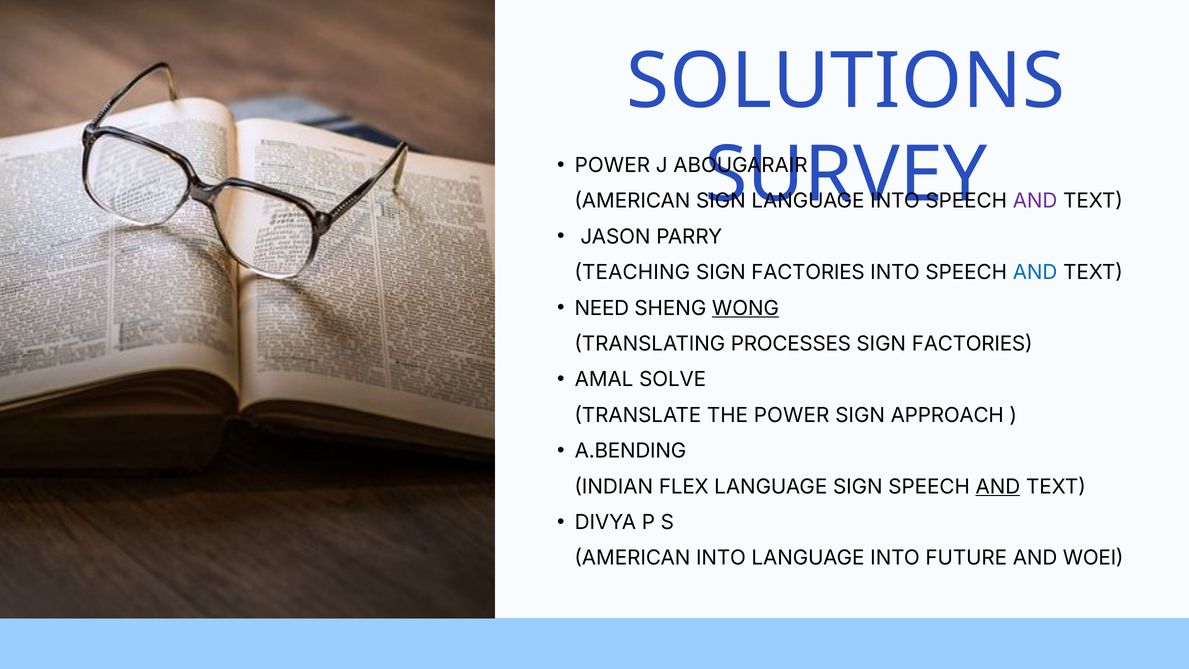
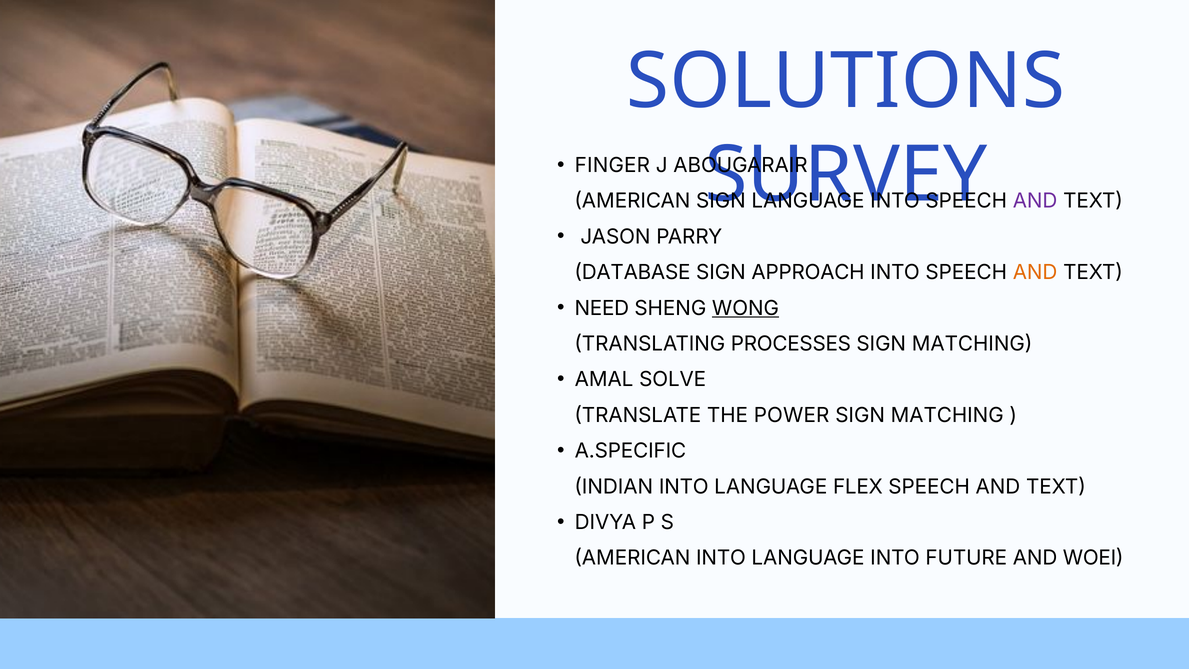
POWER: POWER -> FINGER (612, 165)
TEACHING: TEACHING -> DATABASE (632, 272)
FACTORIES: FACTORIES -> APPROACH (808, 272)
AND colour: blue -> orange (1035, 272)
FACTORIES: FACTORIES -> MATCHING (972, 344)
APPROACH: APPROACH -> MATCHING (947, 415)
A.BENDING: A.BENDING -> A.SPECIFIC (630, 451)
INDIAN FLEX: FLEX -> INTO (684, 487)
LANGUAGE SIGN: SIGN -> FLEX (858, 487)
AND underline: present -> none (998, 487)
